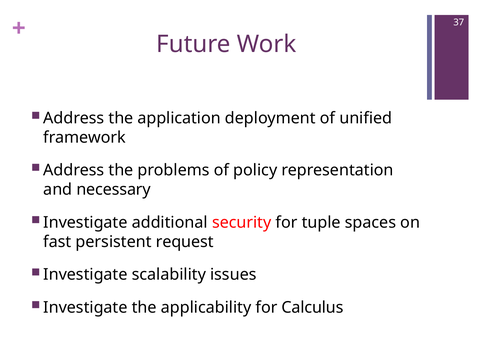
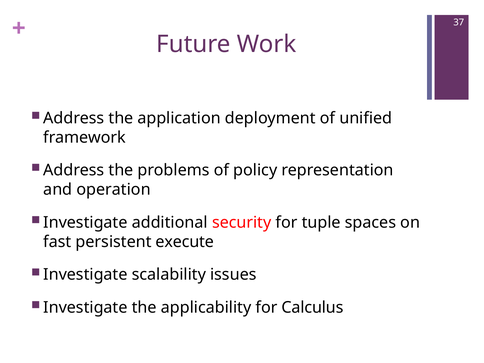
necessary: necessary -> operation (114, 190)
request: request -> execute (185, 242)
